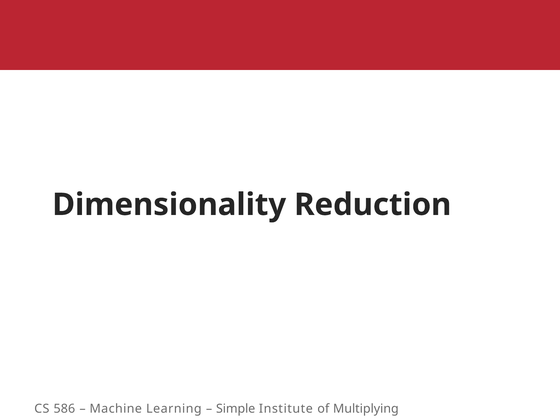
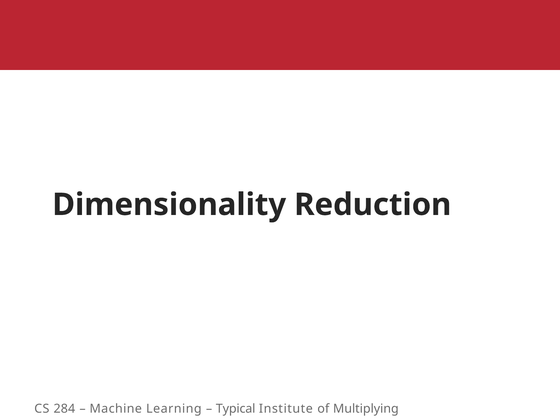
586: 586 -> 284 (64, 409)
Simple: Simple -> Typical (236, 409)
